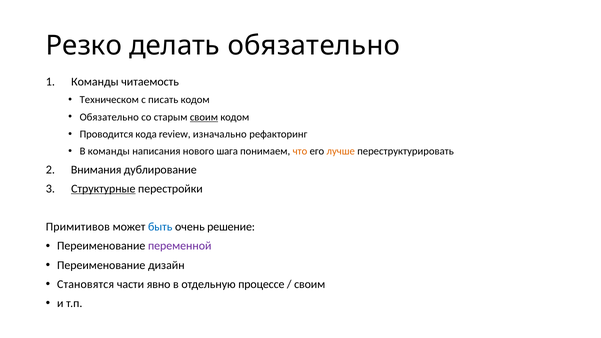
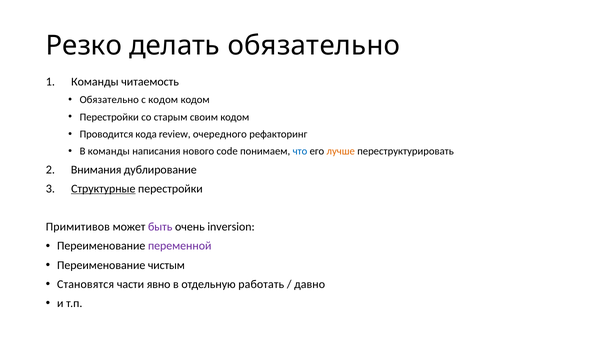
Техническом: Техническом -> Обязательно (109, 100)
с писать: писать -> кодом (163, 100)
Обязательно: Обязательно -> Перестройки (109, 117)
своим underline: present -> none (204, 117)
изначально: изначально -> очередного (220, 134)
шага: шага -> code (227, 151)
что colour: orange -> blue (300, 151)
быть colour: blue -> purple (160, 227)
решение: решение -> inversion (231, 227)
дизайн: дизайн -> чистым (166, 265)
процессе: процессе -> работать (261, 284)
своим: своим -> давно (310, 284)
